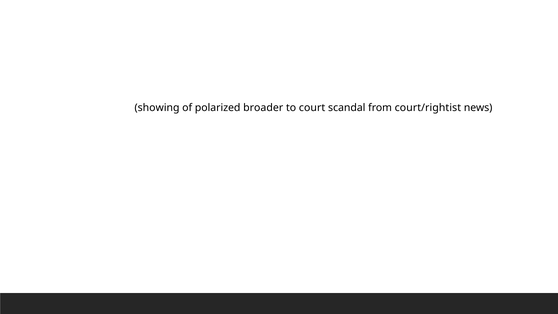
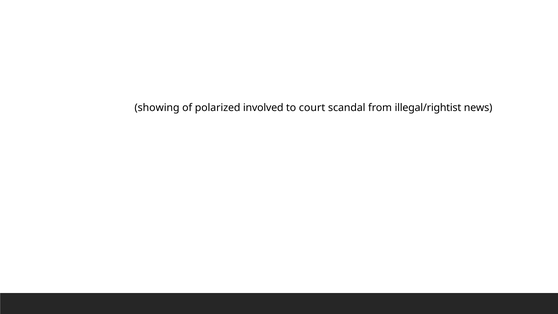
broader: broader -> involved (263, 108)
court/rightist: court/rightist -> illegal/rightist (428, 108)
